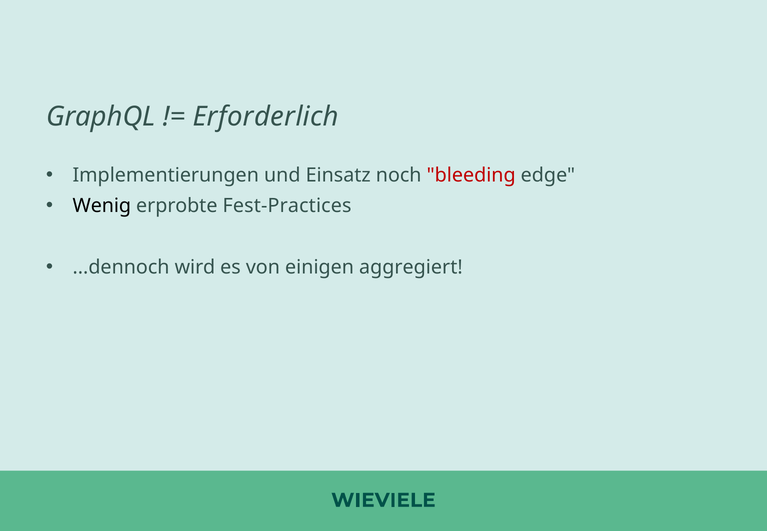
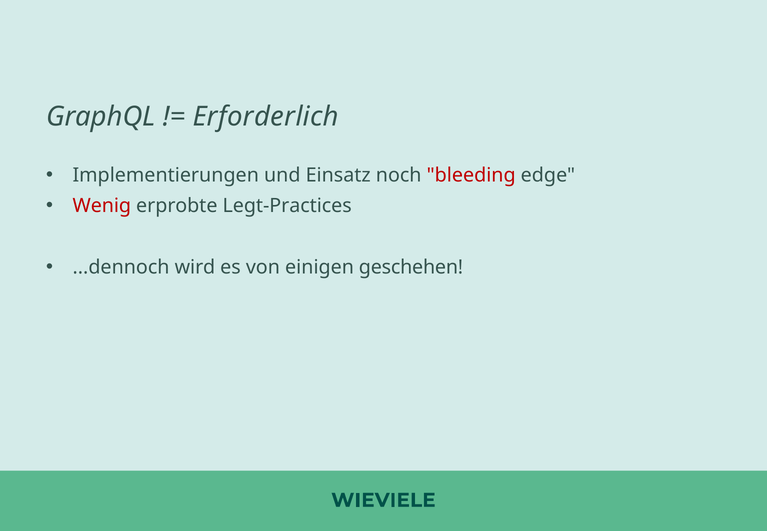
Wenig colour: black -> red (102, 206)
Fest-Practices: Fest-Practices -> Legt-Practices (287, 206)
aggregiert: aggregiert -> geschehen (411, 267)
